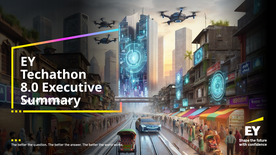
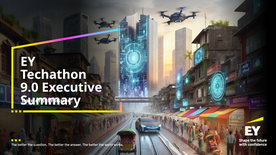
8.0: 8.0 -> 9.0 (29, 88)
